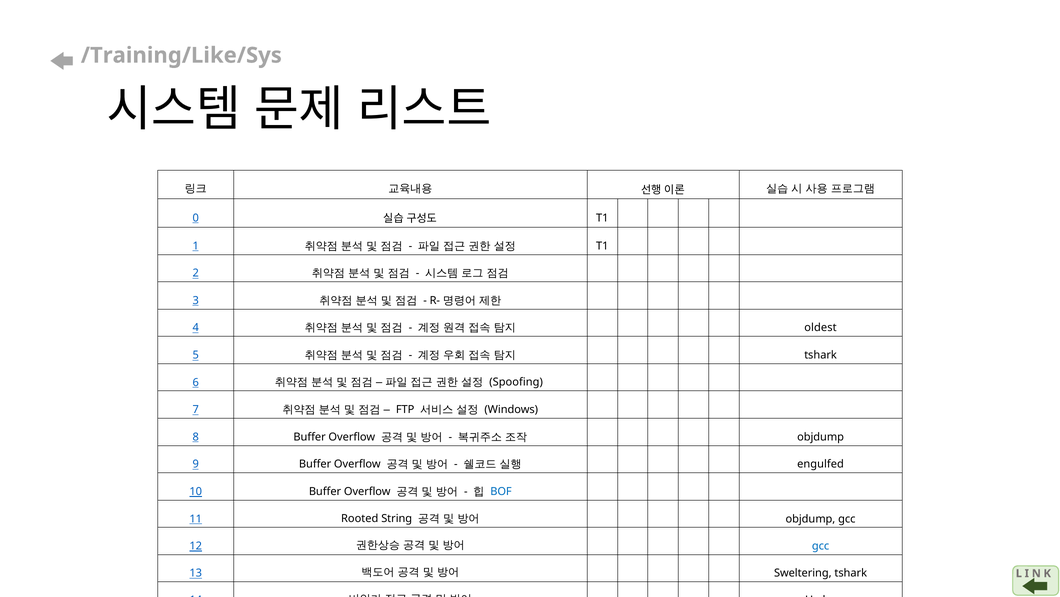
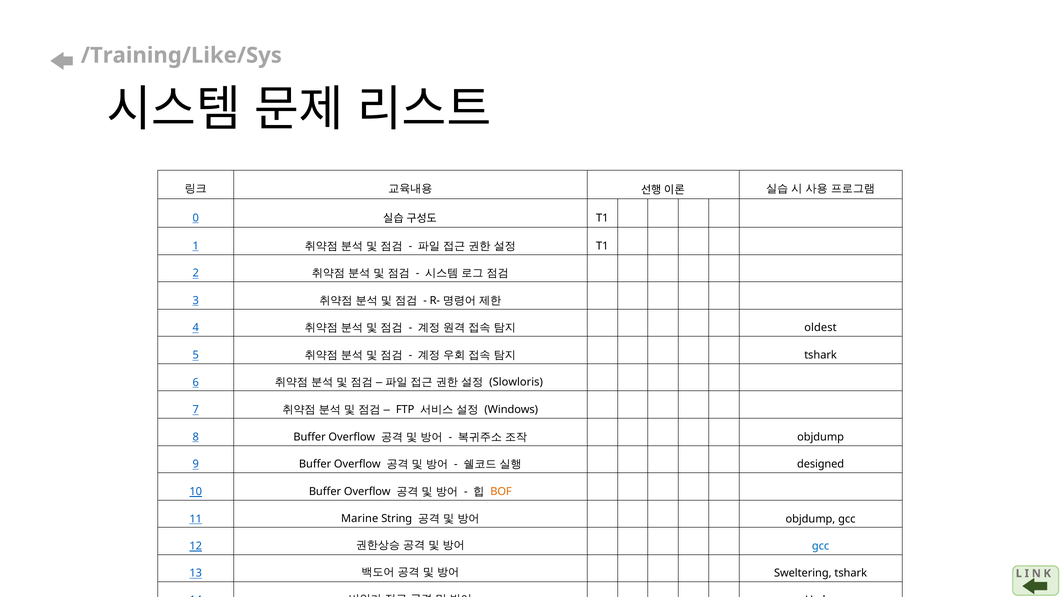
Spoofing: Spoofing -> Slowloris (516, 382)
engulfed: engulfed -> designed (821, 464)
BOF colour: blue -> orange (501, 491)
Rooted: Rooted -> Marine (360, 518)
